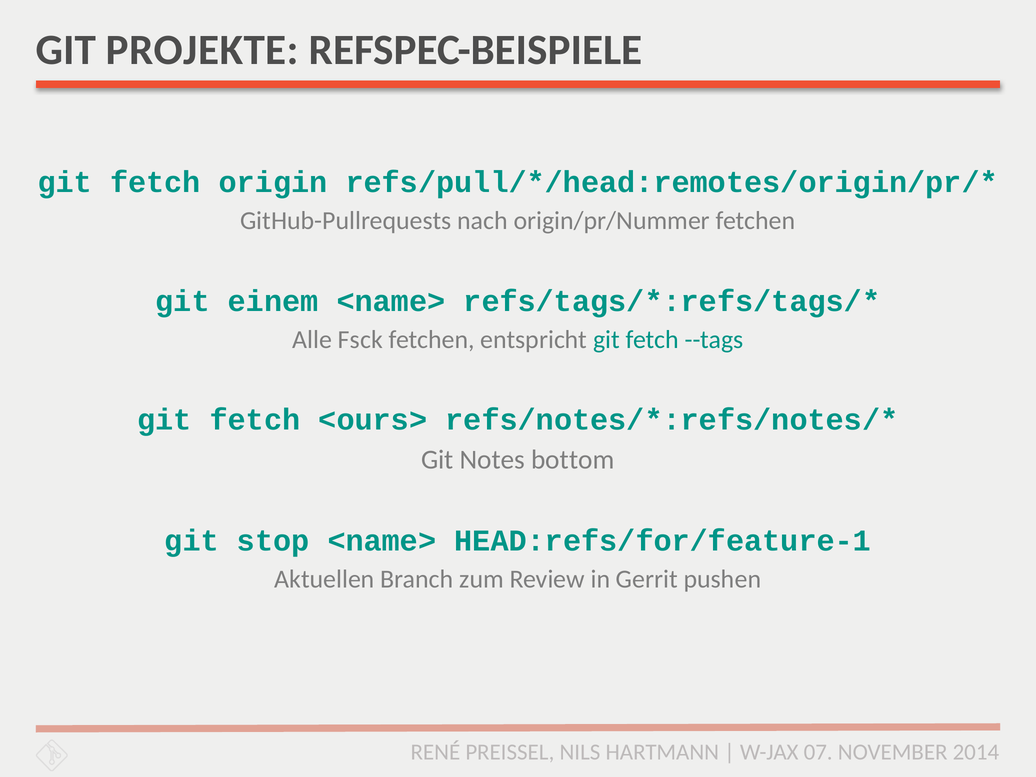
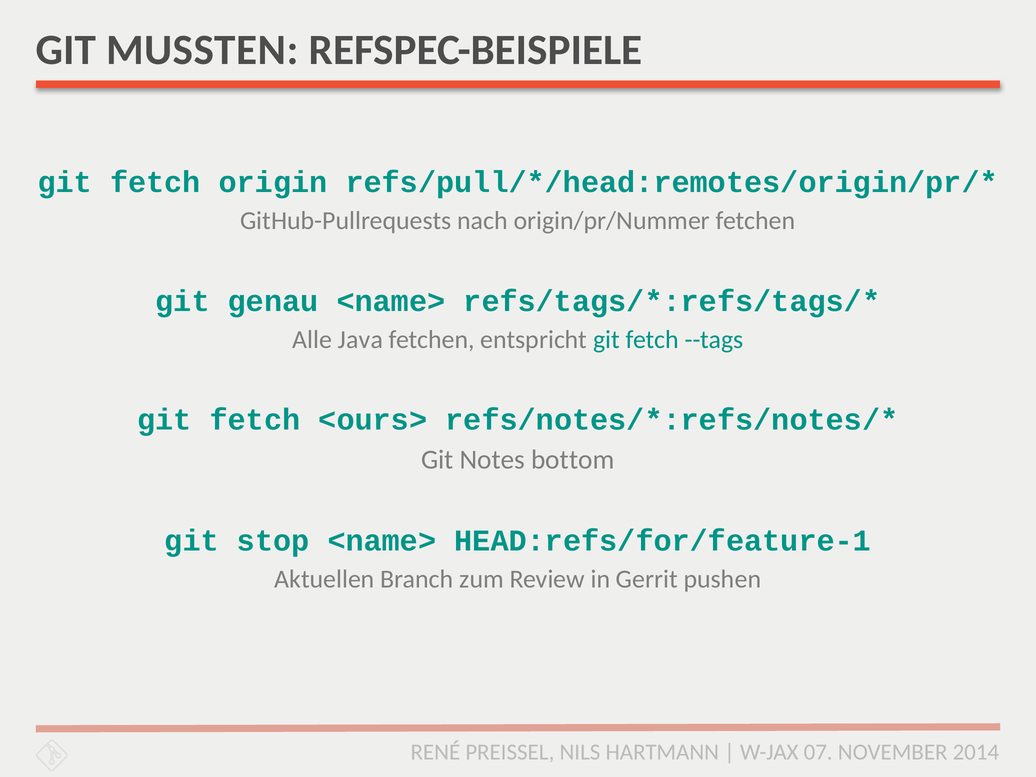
PROJEKTE: PROJEKTE -> MUSSTEN (202, 50)
einem: einem -> genau (273, 301)
Fsck: Fsck -> Java (360, 340)
